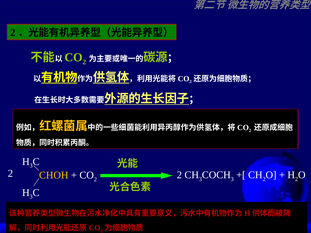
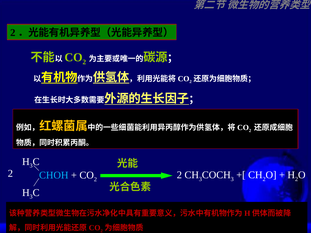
CHOH colour: yellow -> light blue (54, 175)
